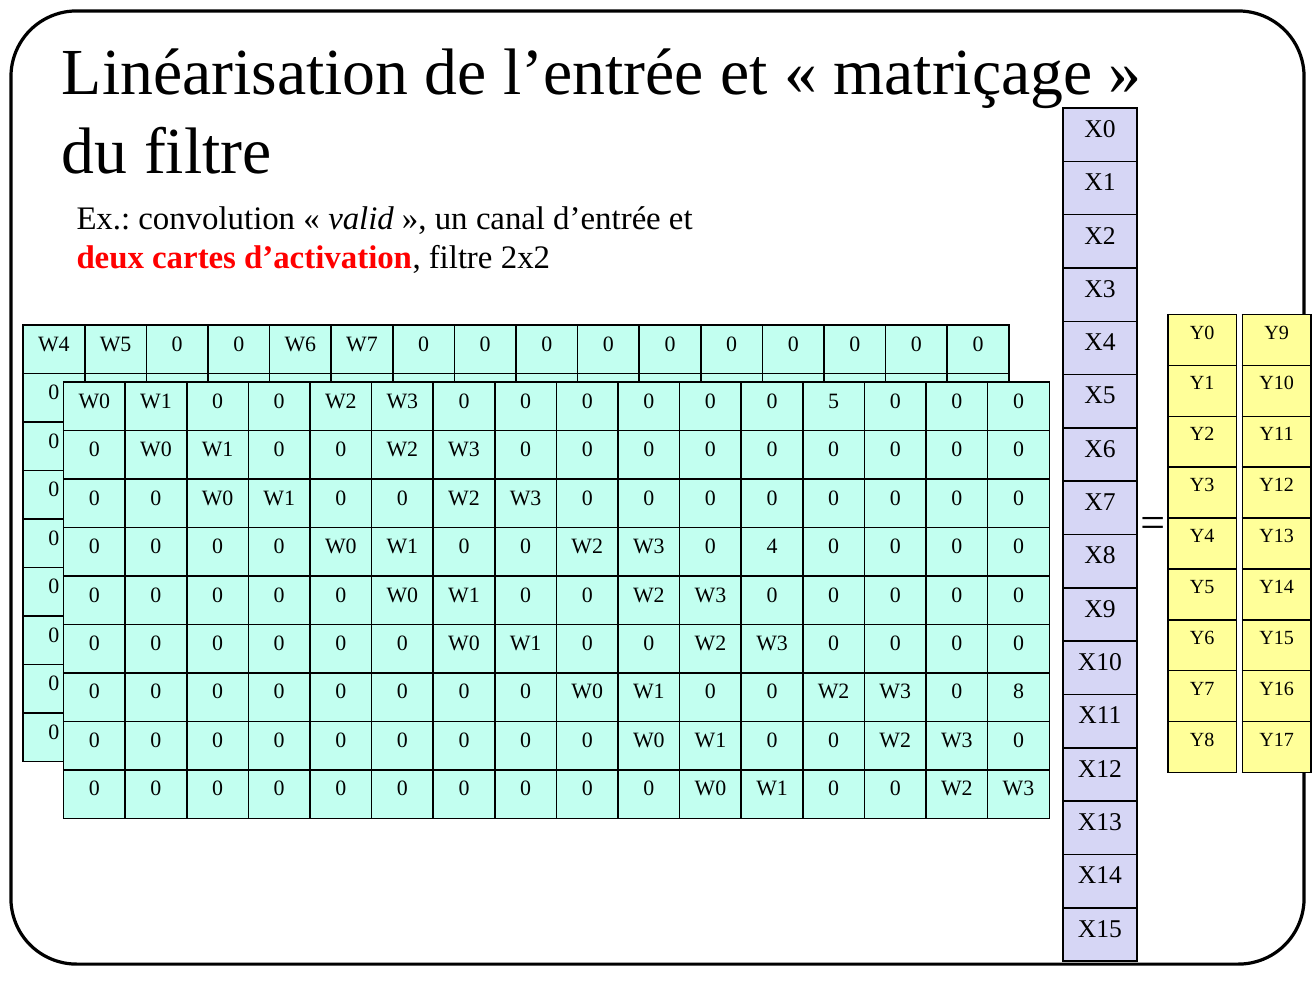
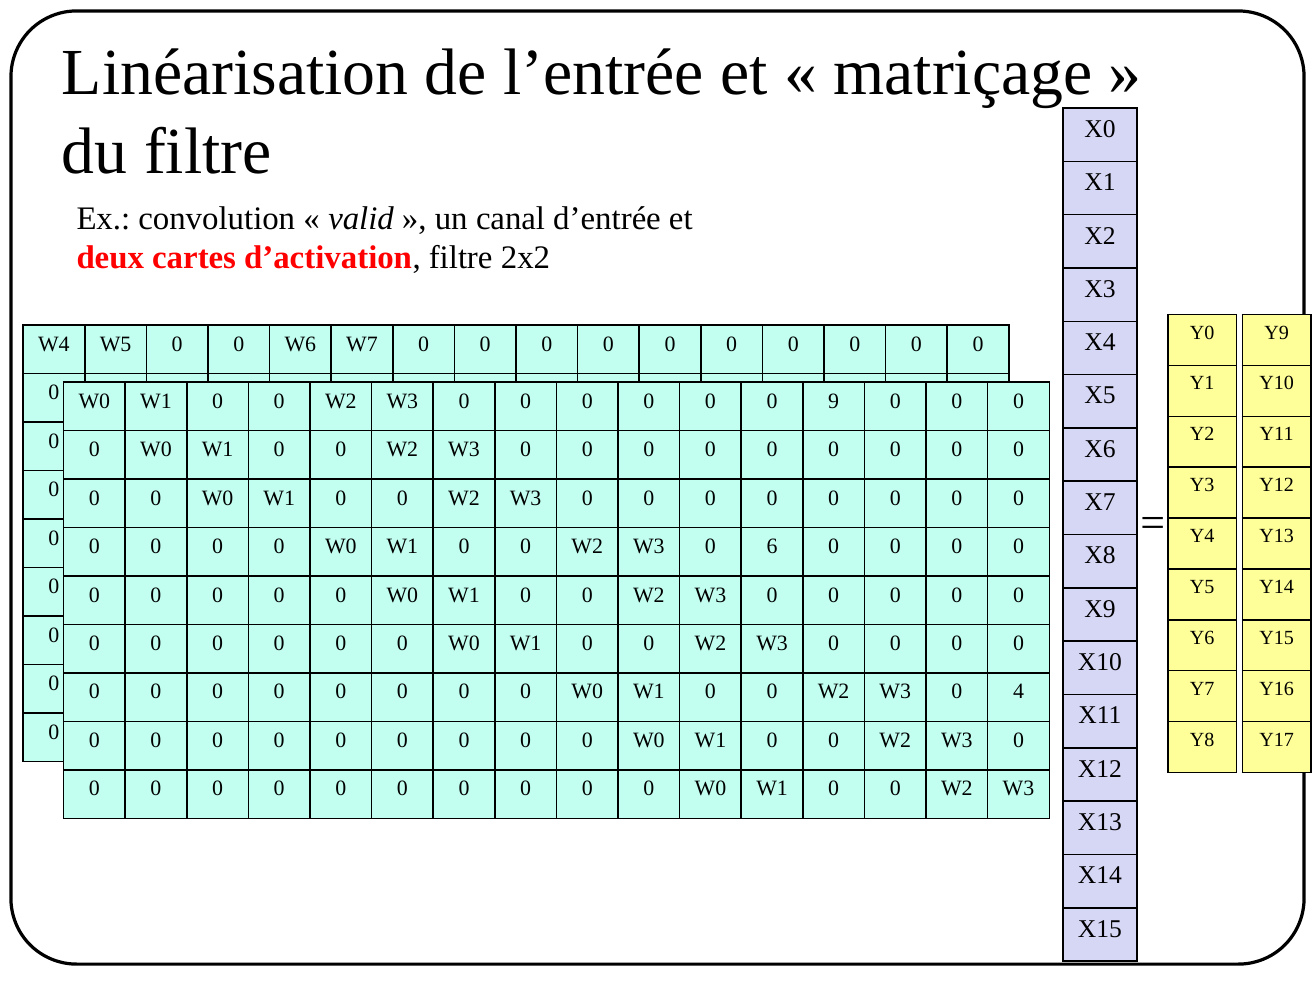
5: 5 -> 9 (834, 401)
4: 4 -> 6 (772, 546)
8: 8 -> 4 (1018, 692)
